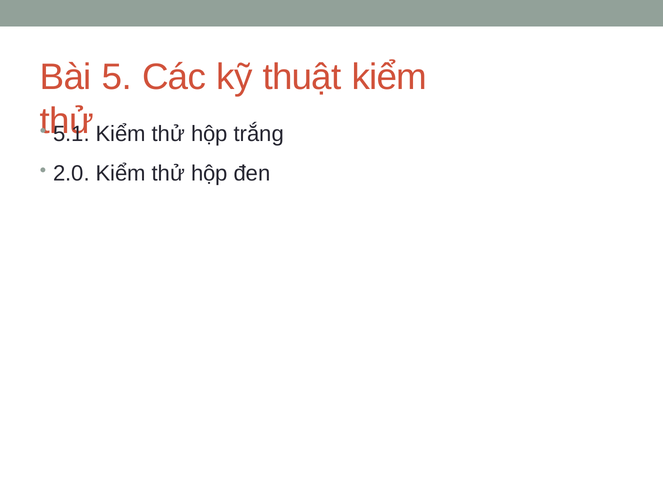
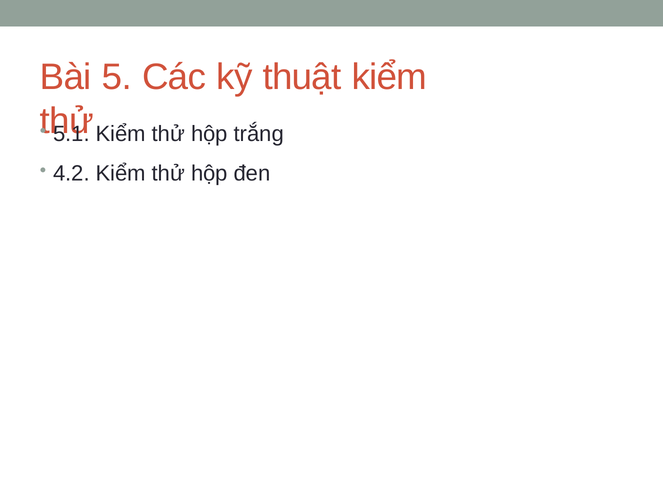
2.0: 2.0 -> 4.2 (71, 174)
